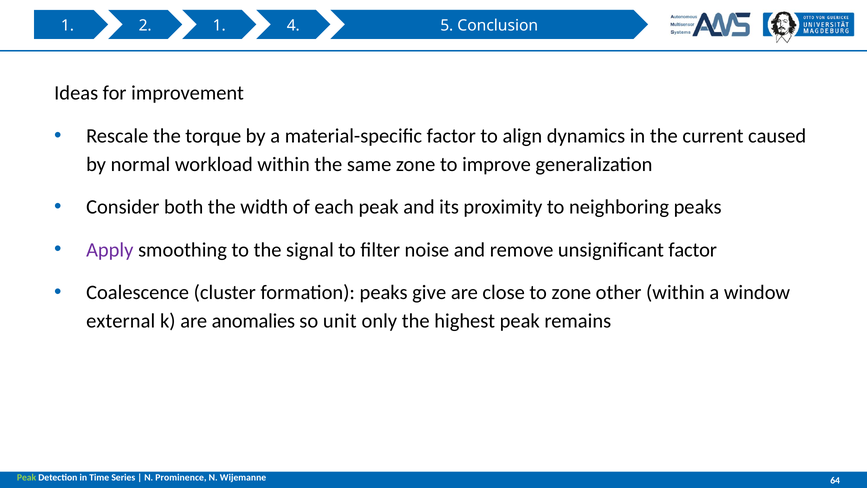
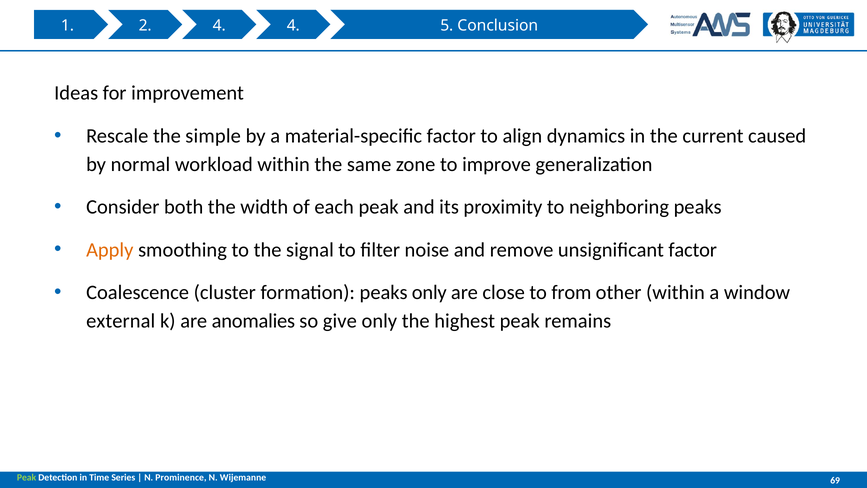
2 1: 1 -> 4 (219, 25)
torque: torque -> simple (213, 136)
Apply colour: purple -> orange (110, 250)
peaks give: give -> only (429, 292)
to zone: zone -> from (571, 292)
unit: unit -> give (340, 321)
64: 64 -> 69 (835, 480)
